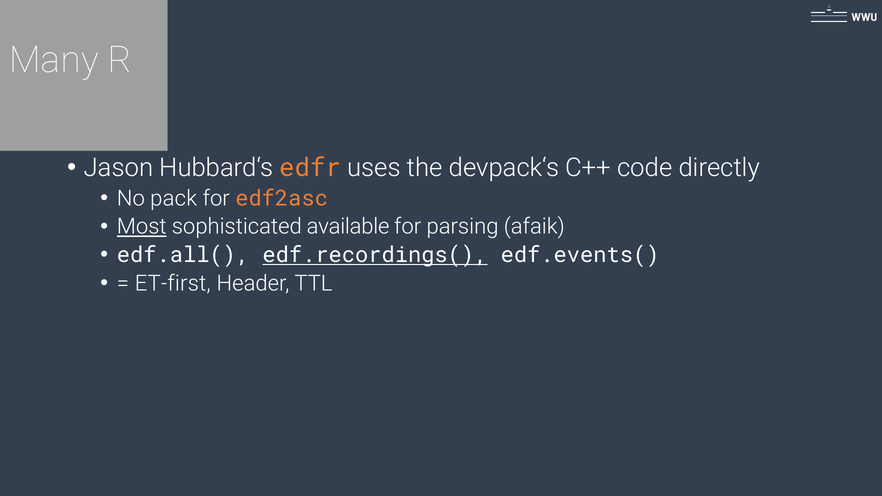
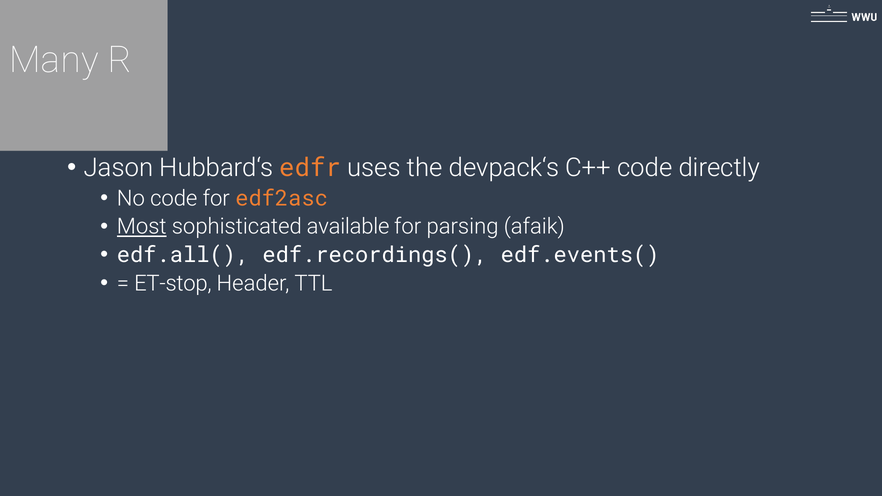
No pack: pack -> code (174, 198)
edf.recordings( underline: present -> none (375, 255)
ET-first: ET-first -> ET-stop (173, 284)
